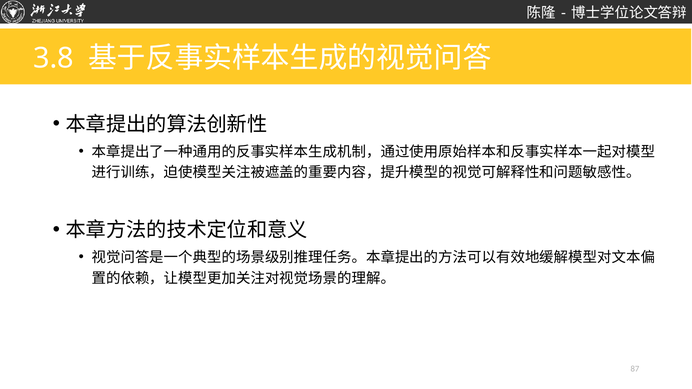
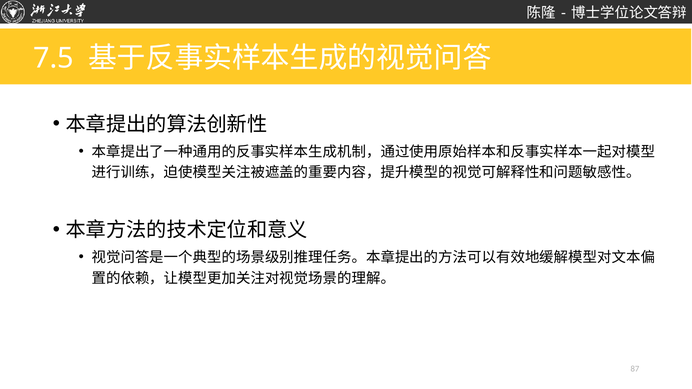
3.8: 3.8 -> 7.5 (53, 58)
